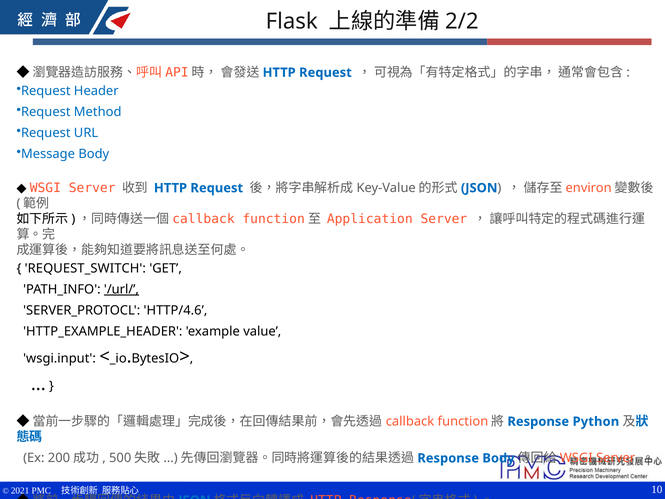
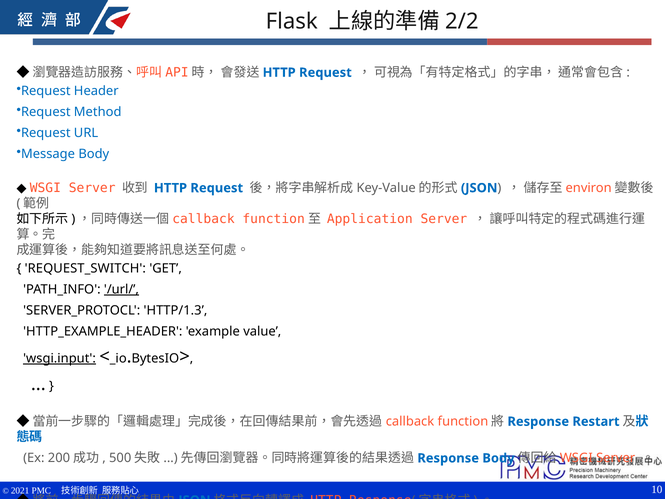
HTTP/4.6: HTTP/4.6 -> HTTP/1.3 (175, 310)
wsgi.input underline: none -> present (60, 358)
Python: Python -> Restart (596, 421)
